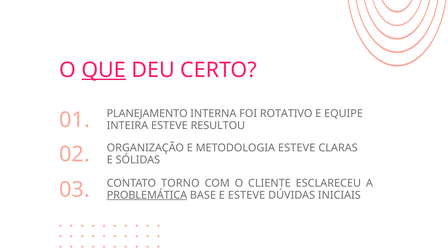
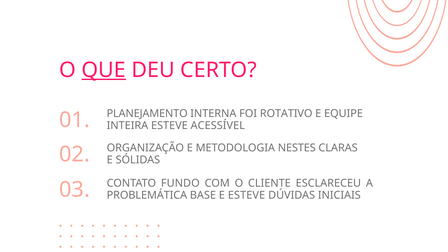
RESULTOU: RESULTOU -> ACESSÍVEL (218, 126)
METODOLOGIA ESTEVE: ESTEVE -> NESTES (297, 148)
TORNO: TORNO -> FUNDO (180, 183)
PROBLEMÁTICA underline: present -> none (147, 195)
